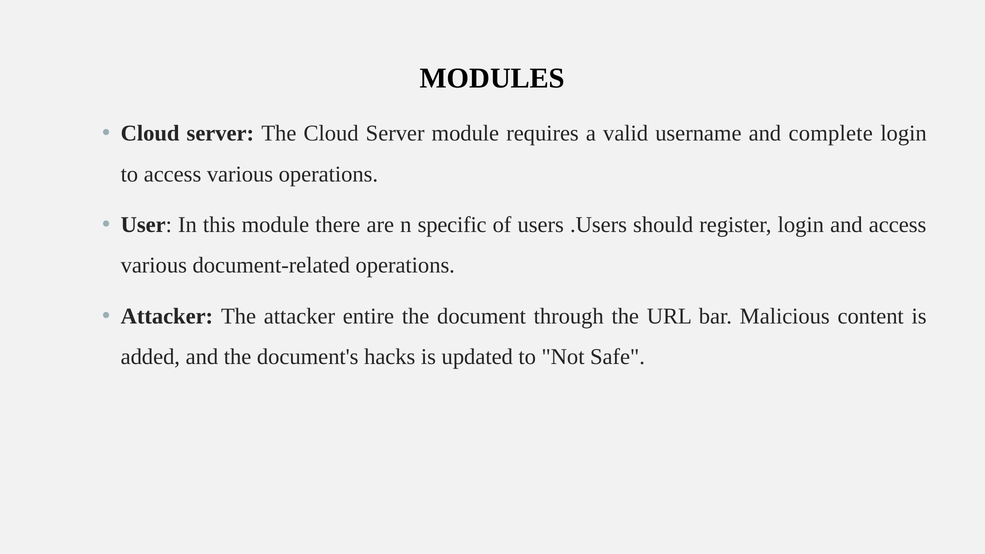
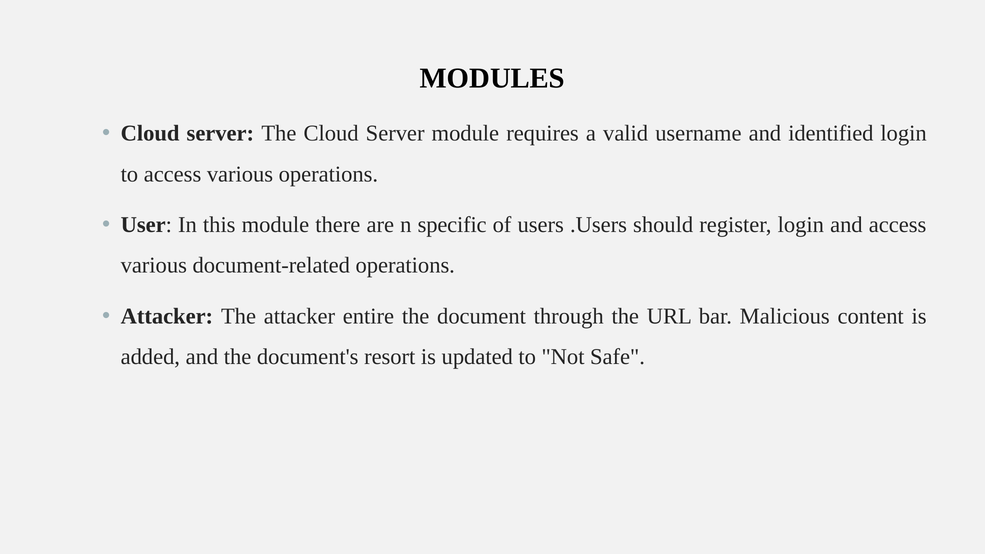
complete: complete -> identified (831, 134)
hacks: hacks -> resort (390, 357)
